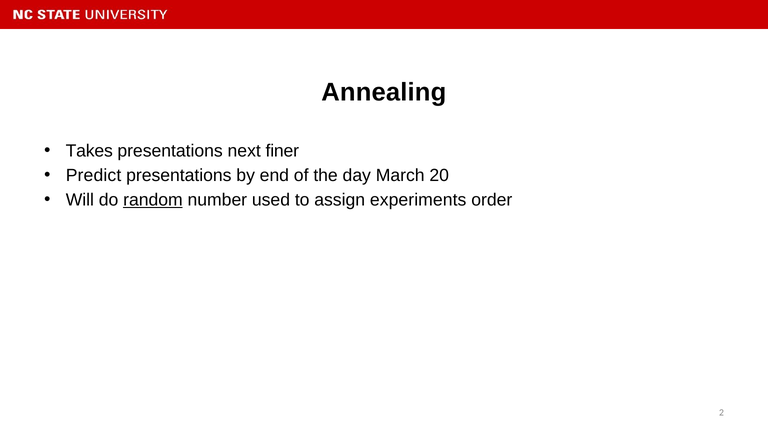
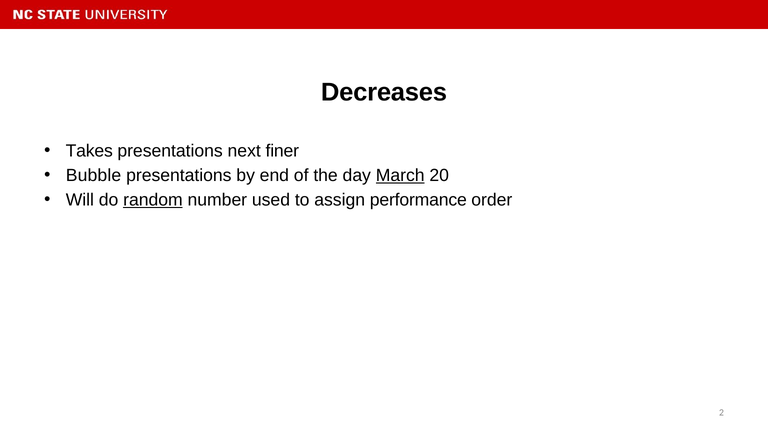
Annealing: Annealing -> Decreases (384, 92)
Predict: Predict -> Bubble (94, 175)
March underline: none -> present (400, 175)
experiments: experiments -> performance (418, 200)
